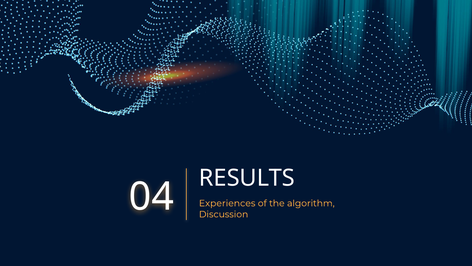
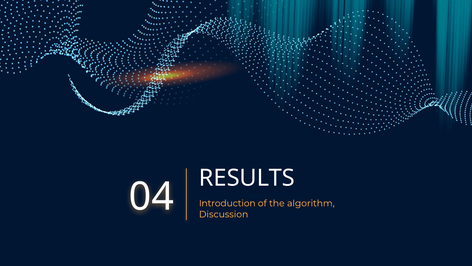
Experiences: Experiences -> Introduction (227, 203)
